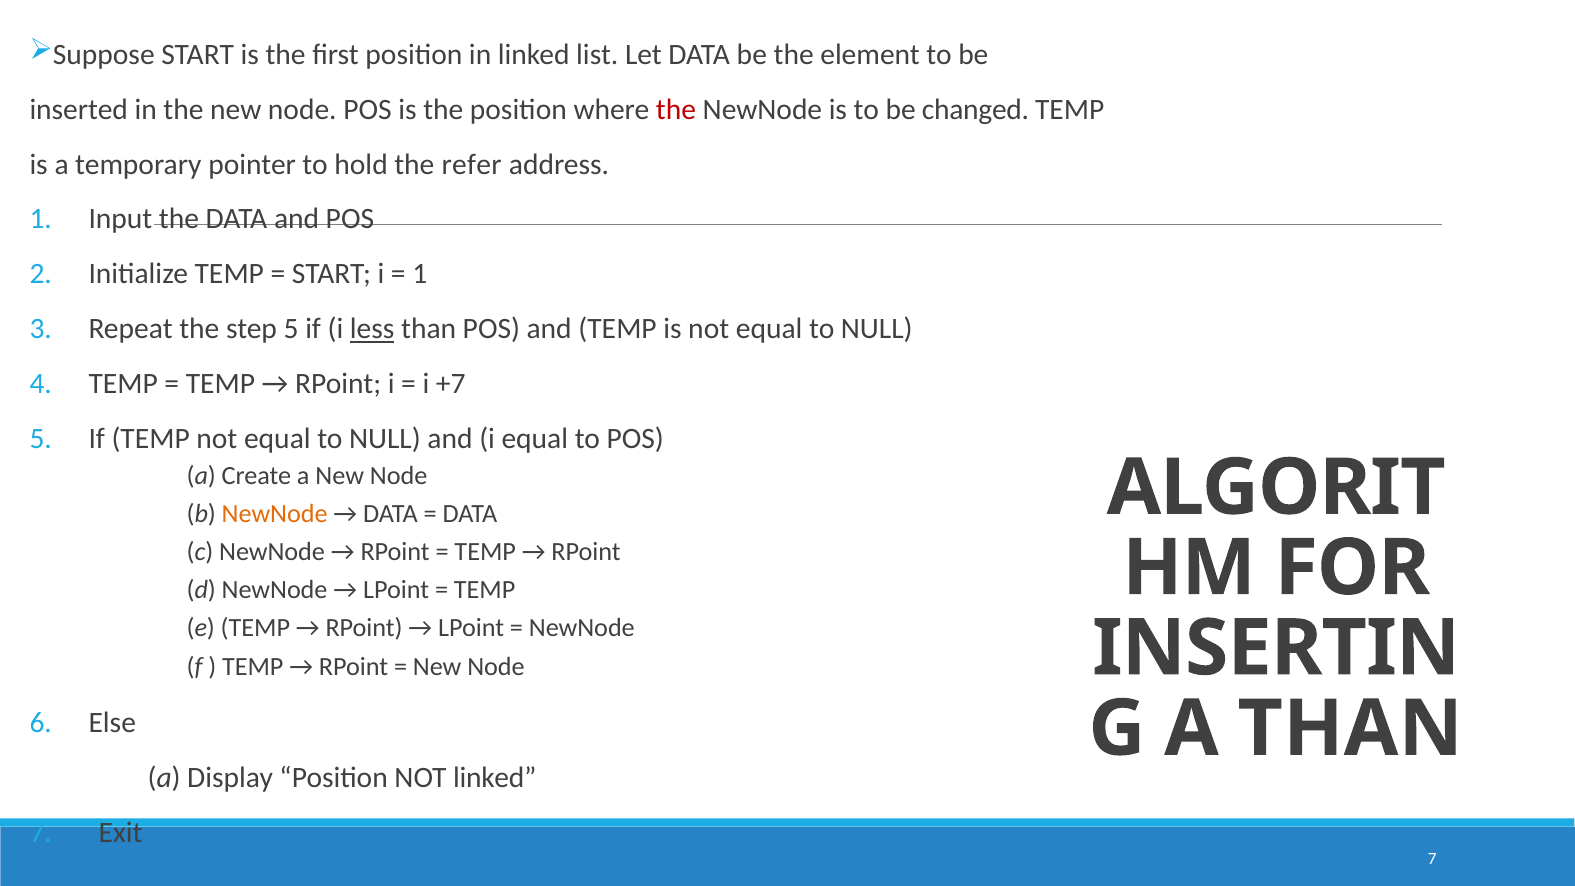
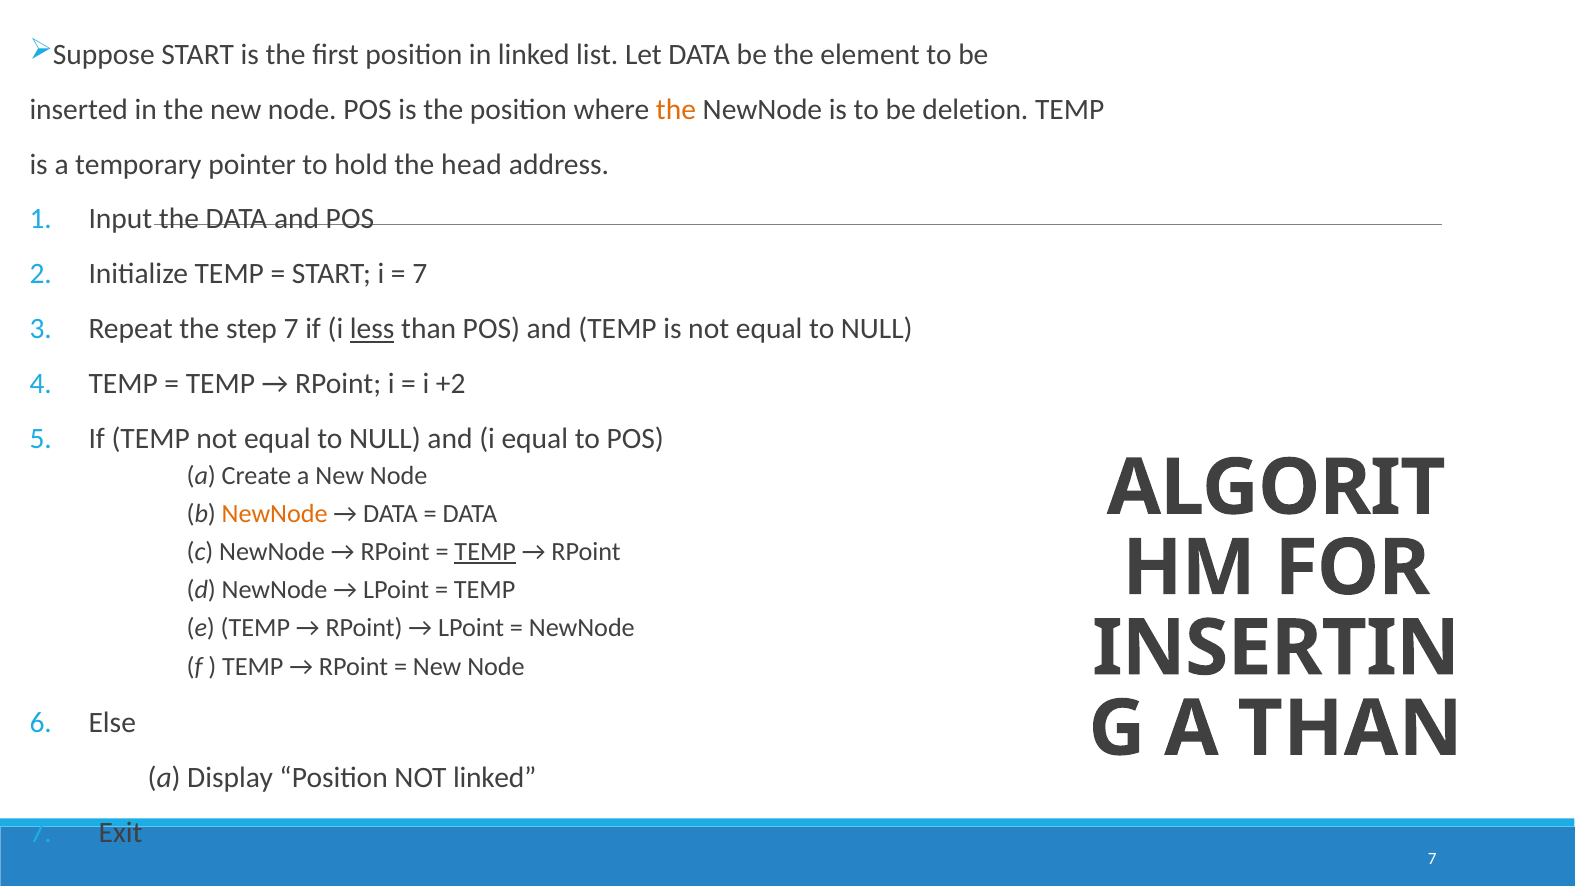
the colour: red -> orange (676, 109)
changed: changed -> deletion (975, 109)
refer: refer -> head (472, 164)
1: 1 -> 7 (420, 274)
step 5: 5 -> 7 (291, 329)
+7: +7 -> +2 (451, 384)
TEMP underline: none -> present (485, 552)
